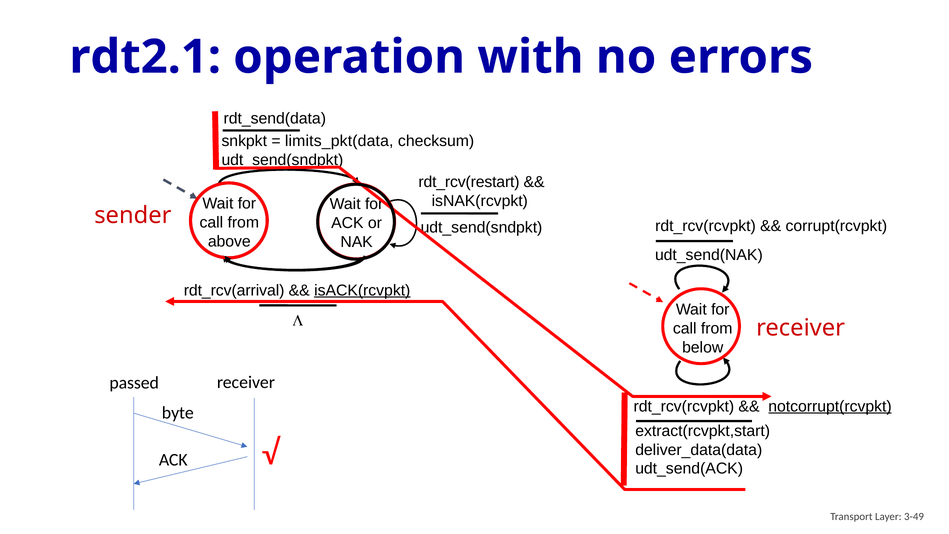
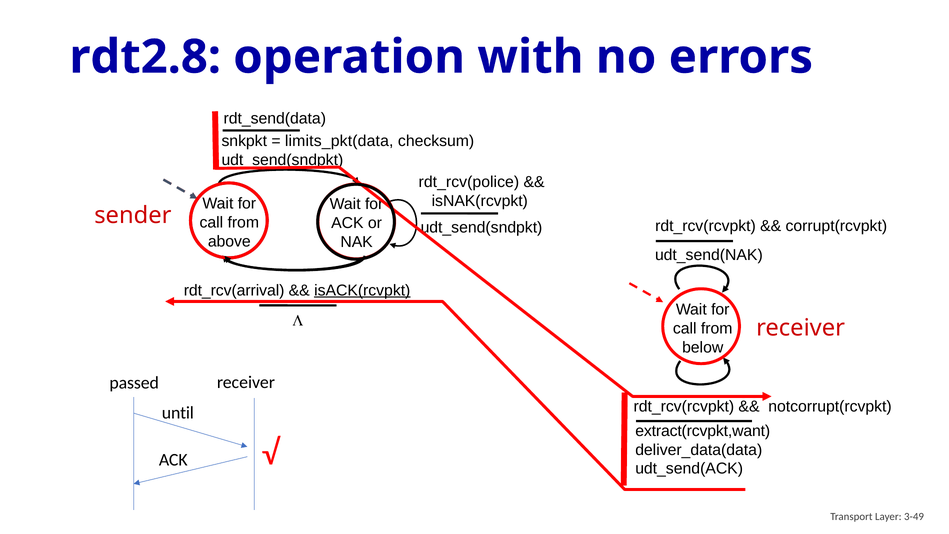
rdt2.1: rdt2.1 -> rdt2.8 (145, 57)
rdt_rcv(restart: rdt_rcv(restart -> rdt_rcv(police (469, 182)
notcorrupt(rcvpkt underline: present -> none (830, 406)
byte: byte -> until (178, 413)
extract(rcvpkt,start: extract(rcvpkt,start -> extract(rcvpkt,want (703, 431)
